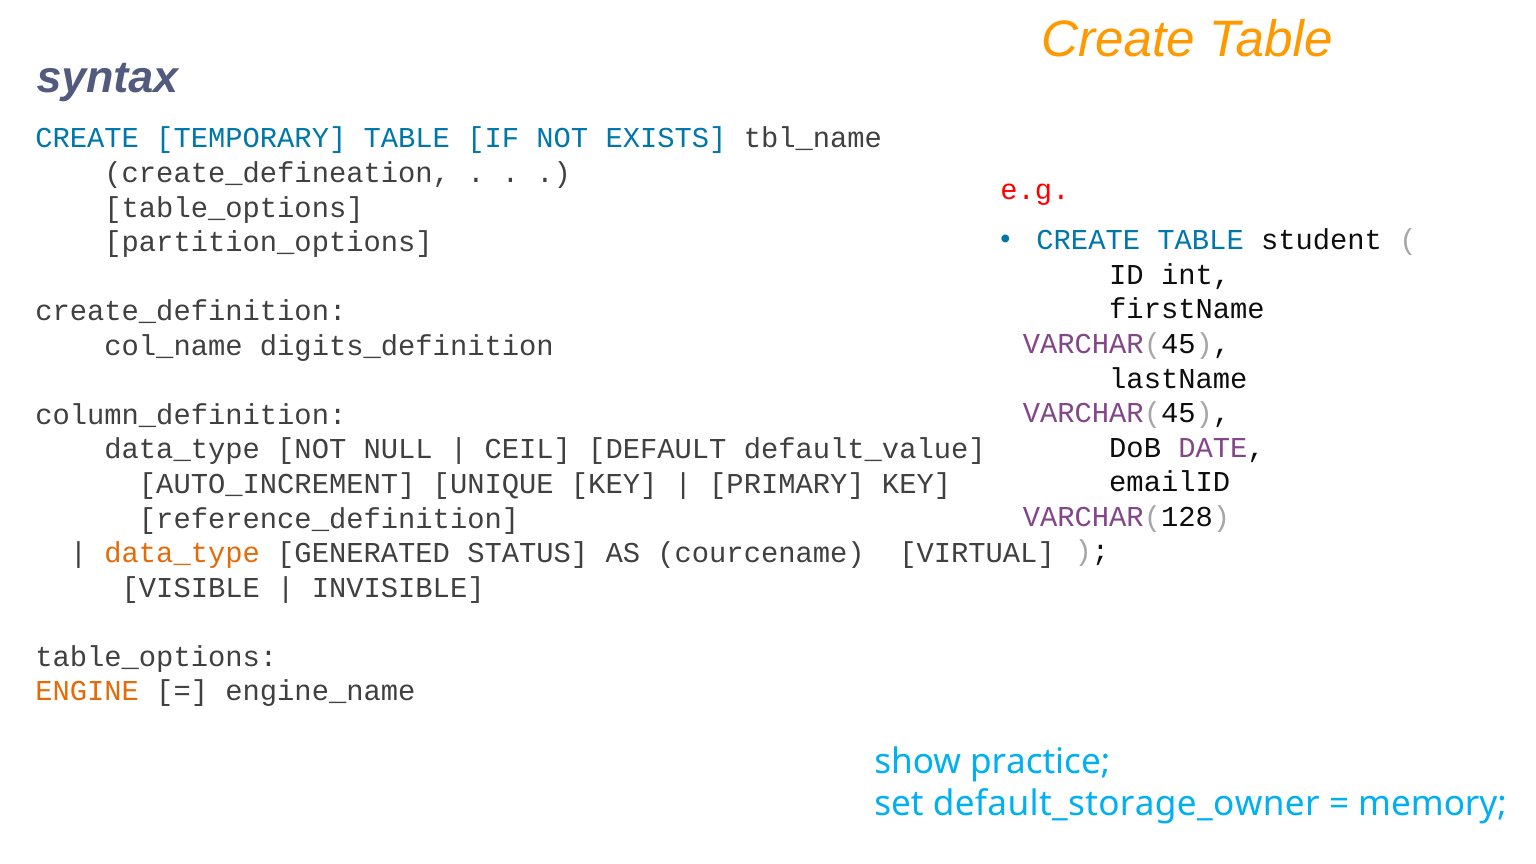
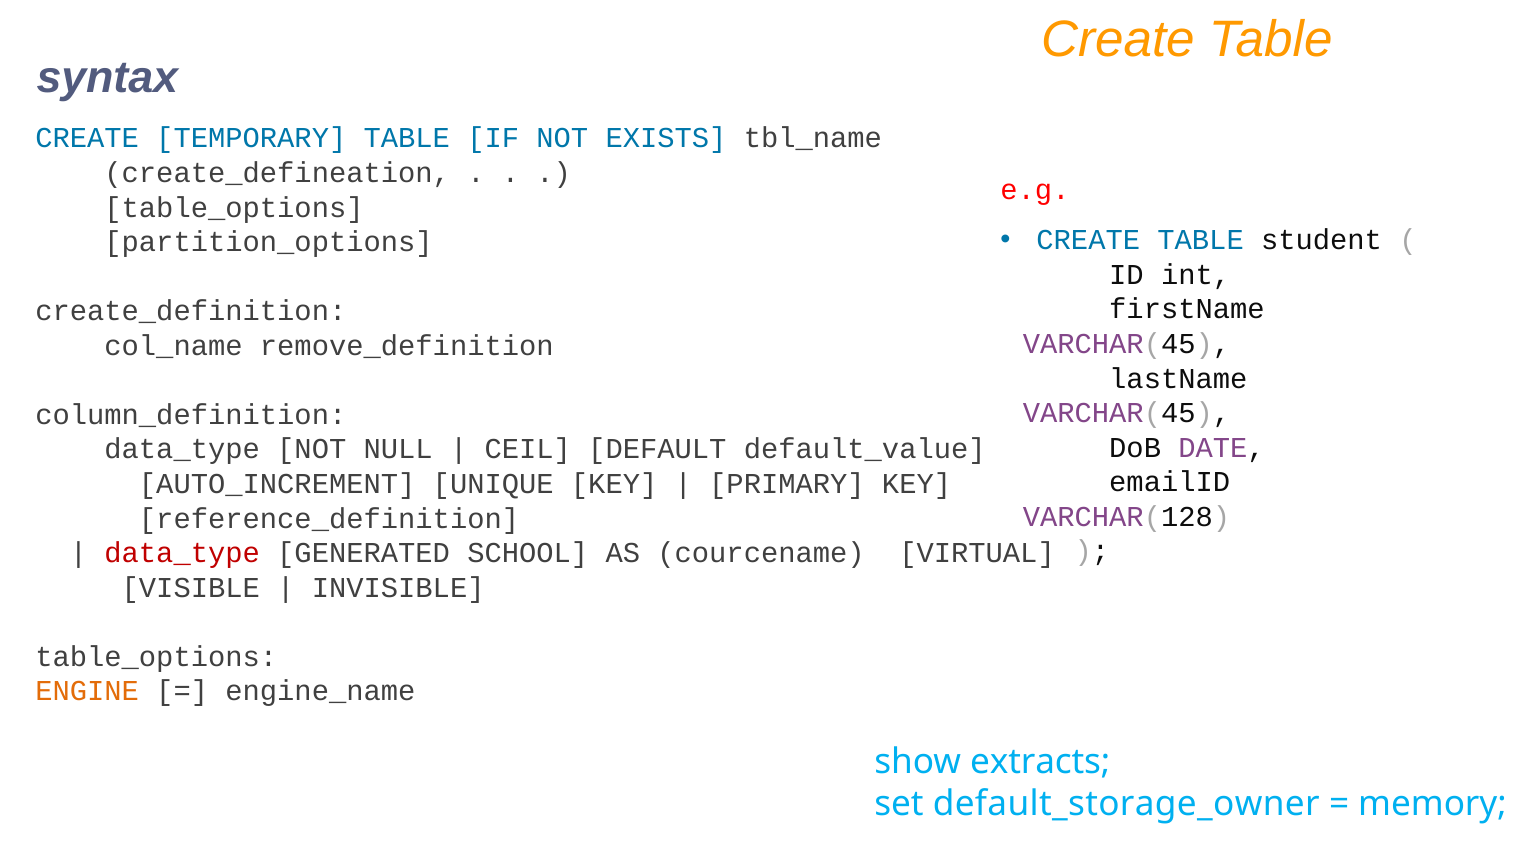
digits_definition: digits_definition -> remove_definition (407, 346)
data_type colour: orange -> red (182, 553)
STATUS: STATUS -> SCHOOL (528, 553)
practice: practice -> extracts (1040, 762)
